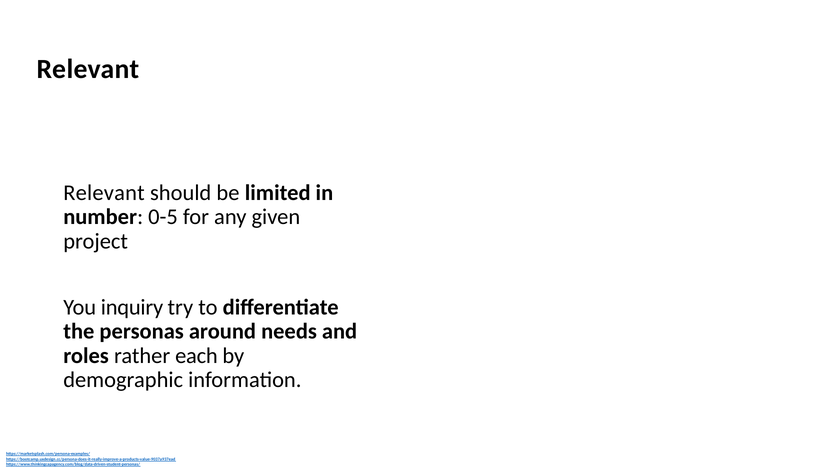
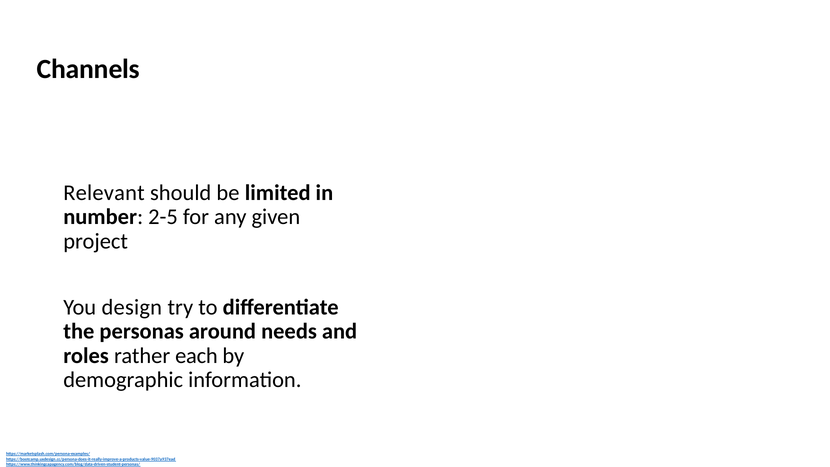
Relevant: Relevant -> Channels (88, 69)
0-5: 0-5 -> 2-5 (163, 217)
inquiry: inquiry -> design (132, 307)
